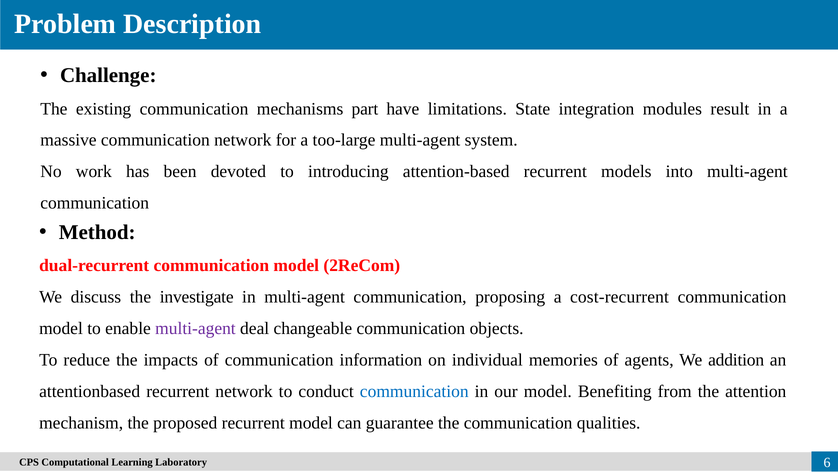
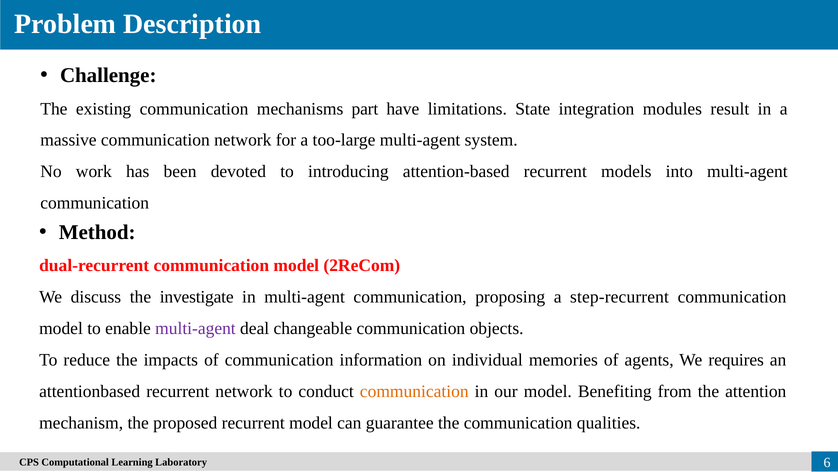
cost-recurrent: cost-recurrent -> step-recurrent (620, 297)
addition: addition -> requires (736, 360)
communication colour: blue -> orange (414, 391)
